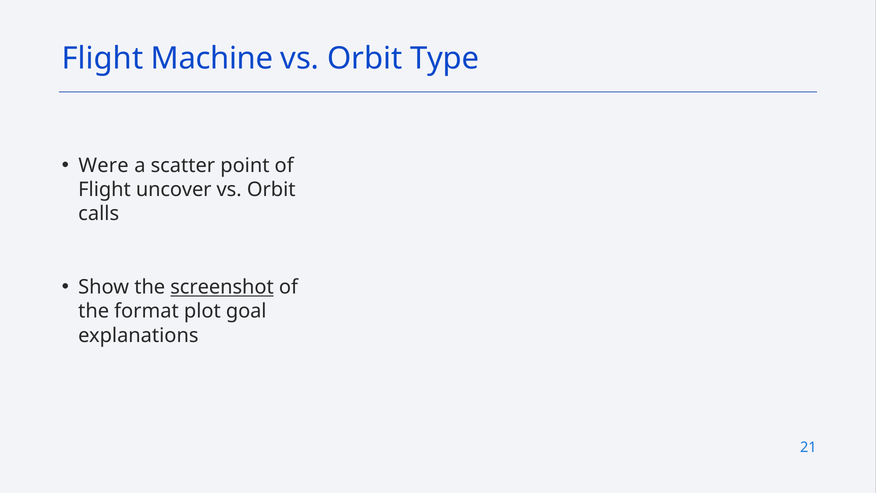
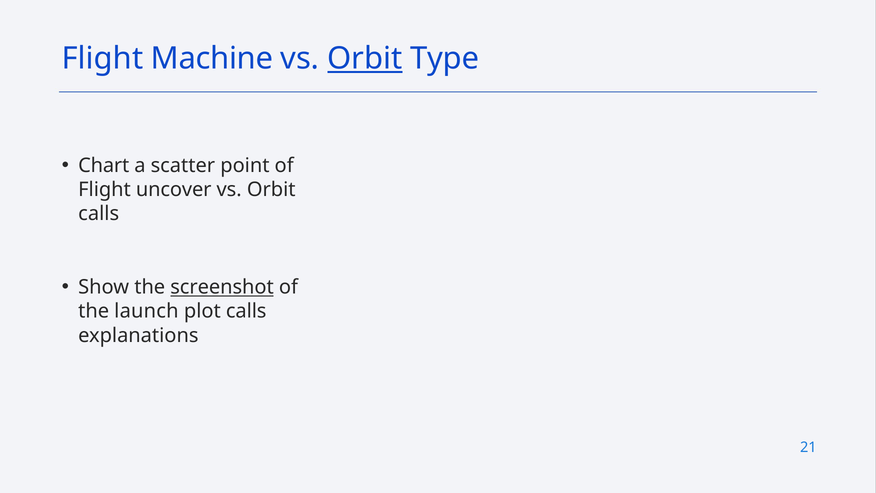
Orbit underline: none -> present (365, 59)
Were: Were -> Chart (104, 165)
format: format -> launch (146, 311)
plot goal: goal -> calls (246, 311)
